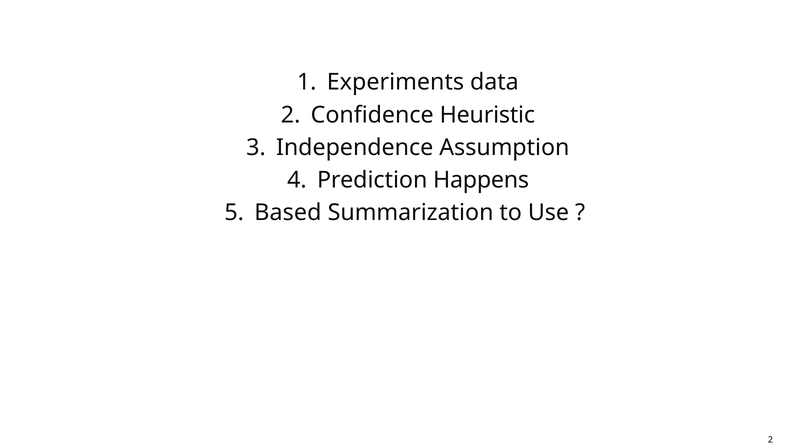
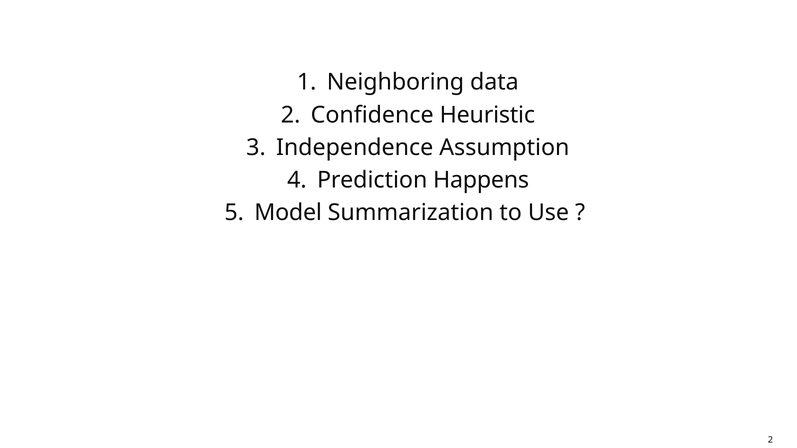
Experiments: Experiments -> Neighboring (395, 82)
Based: Based -> Model (288, 213)
